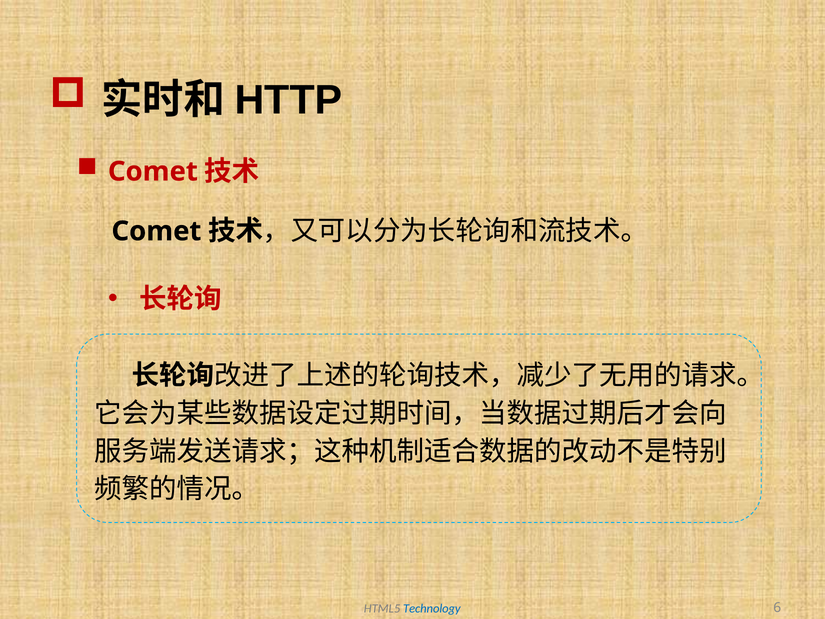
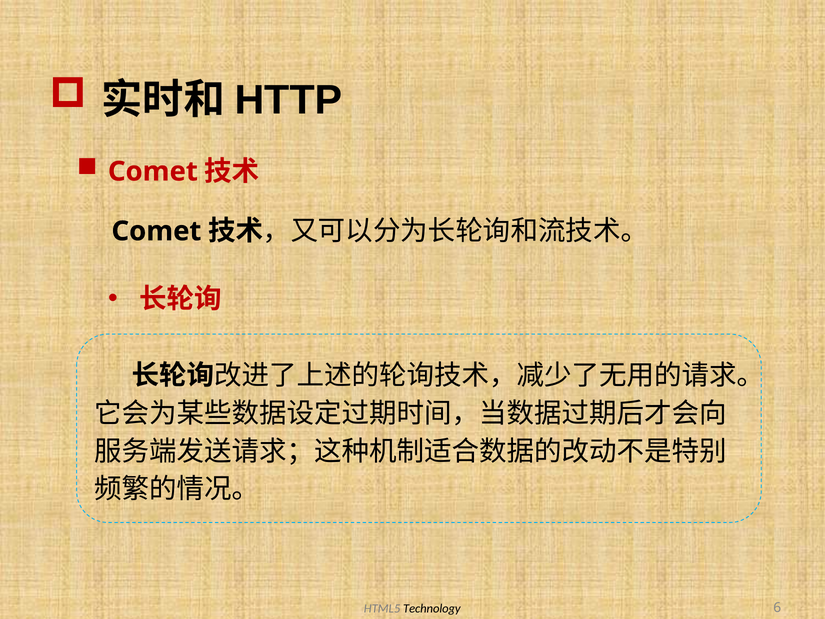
Technology colour: blue -> black (432, 608)
